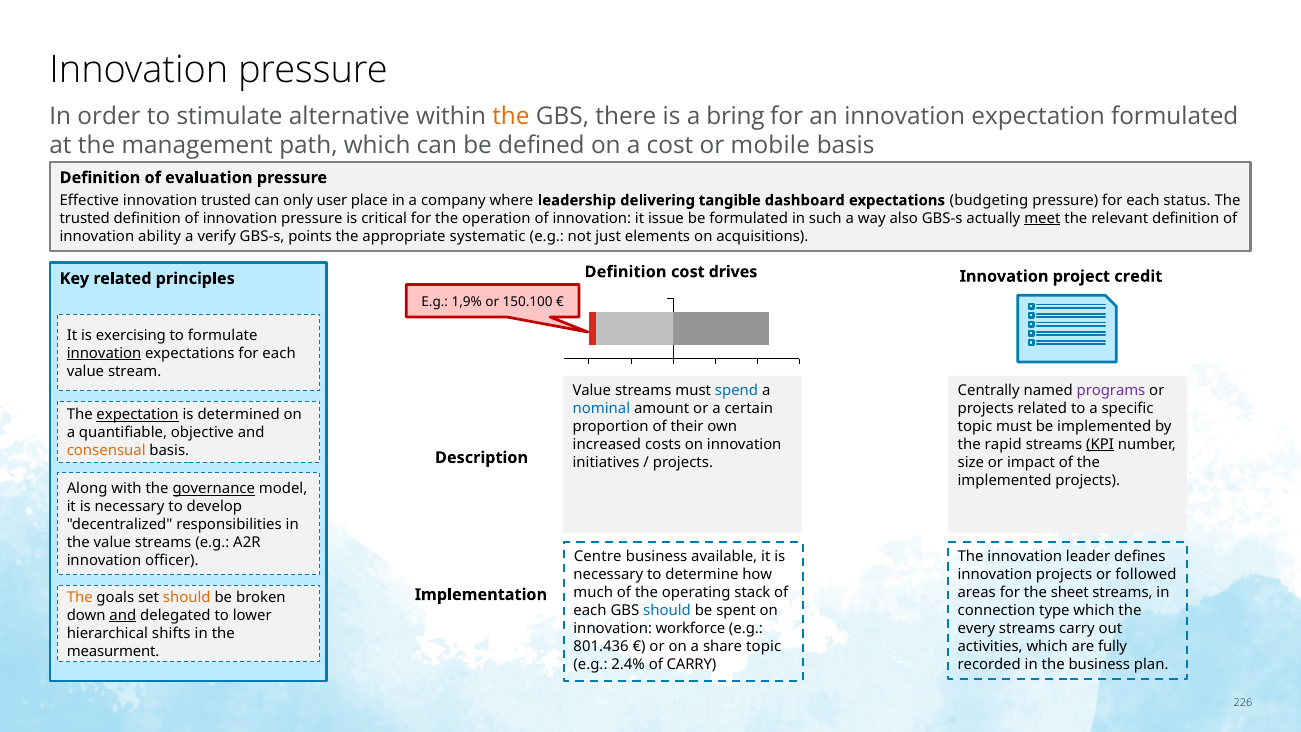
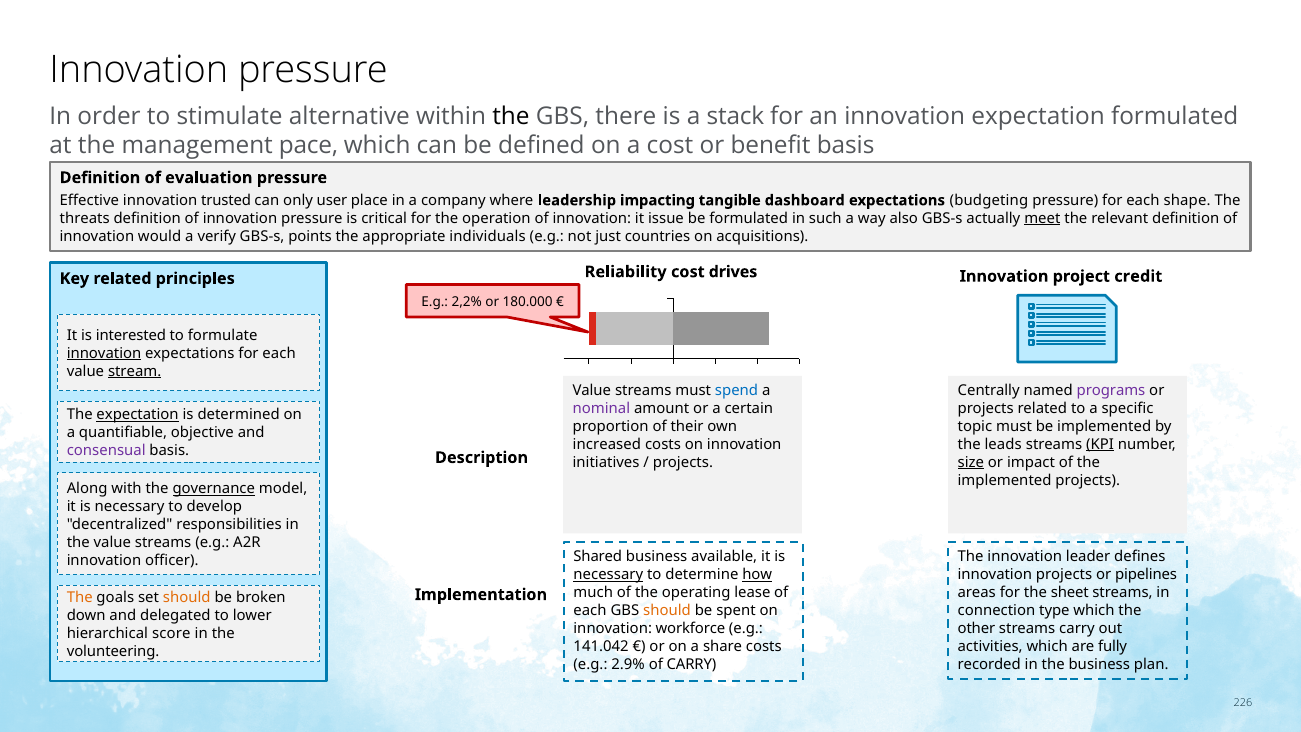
the colour: orange -> black (511, 116)
bring: bring -> stack (735, 116)
path: path -> pace (309, 145)
mobile: mobile -> benefit (771, 145)
delivering: delivering -> impacting (658, 200)
status: status -> shape (1187, 200)
trusted: trusted -> threats (85, 218)
ability: ability -> would (160, 236)
systematic: systematic -> individuals (488, 236)
elements: elements -> countries (658, 236)
Definition: Definition -> Reliability (626, 272)
1,9%: 1,9% -> 2,2% (467, 302)
150.100: 150.100 -> 180.000 (528, 302)
exercising: exercising -> interested (131, 335)
stream underline: none -> present (135, 371)
nominal colour: blue -> purple (601, 409)
rapid: rapid -> leads (1003, 444)
consensual colour: orange -> purple (106, 450)
size underline: none -> present (971, 462)
Centre: Centre -> Shared (598, 557)
necessary underline: none -> present (608, 575)
how underline: none -> present (757, 575)
followed: followed -> pipelines (1146, 575)
stack: stack -> lease (752, 593)
should colour: blue -> orange (667, 611)
and underline: present -> none (123, 615)
every: every -> other (976, 628)
shifts: shifts -> score (171, 633)
801.436: 801.436 -> 141.042 (601, 646)
share topic: topic -> costs (764, 646)
measurment: measurment -> volunteering (113, 651)
2.4%: 2.4% -> 2.9% (628, 664)
